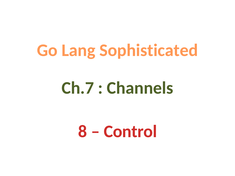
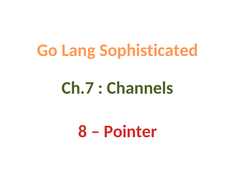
Control: Control -> Pointer (130, 132)
